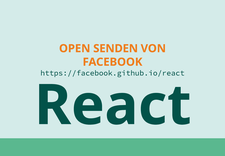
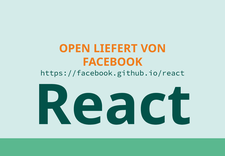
SENDEN: SENDEN -> LIEFERT (115, 48)
